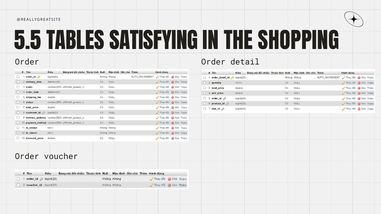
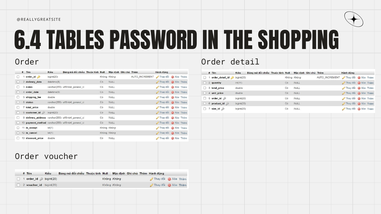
5.5: 5.5 -> 6.4 (28, 42)
SATISFYING: SATISFYING -> PASSWORD (154, 42)
